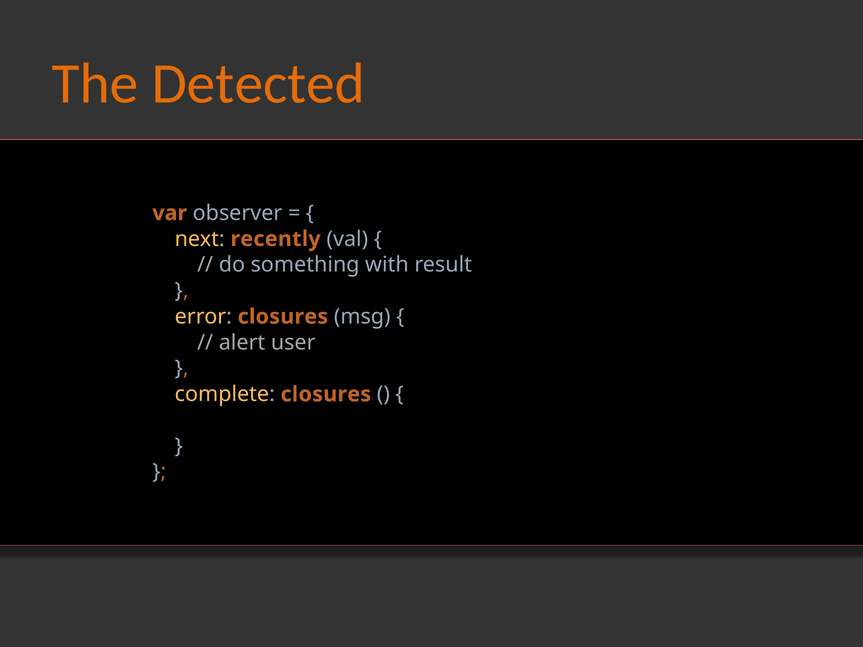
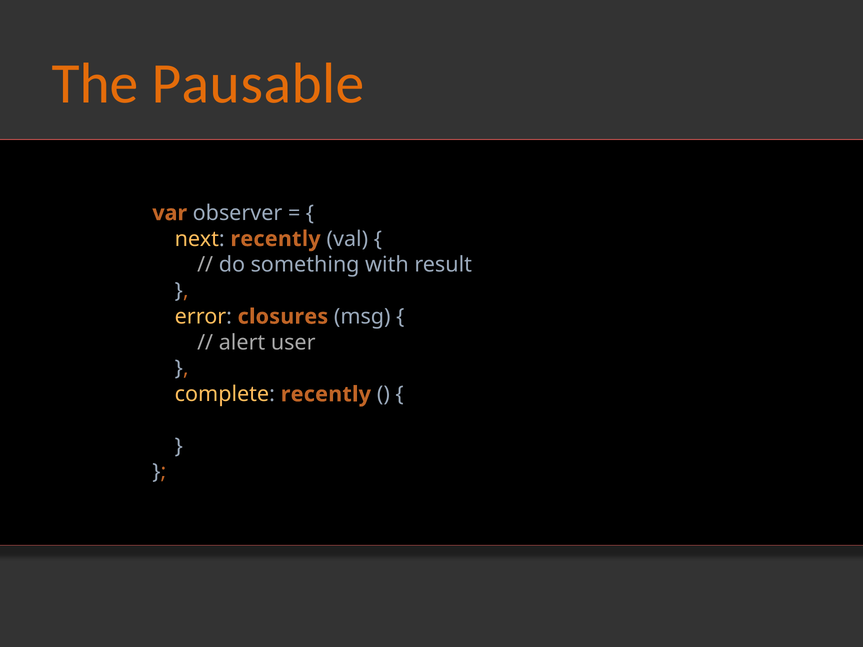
Detected: Detected -> Pausable (258, 84)
complete closures: closures -> recently (326, 394)
